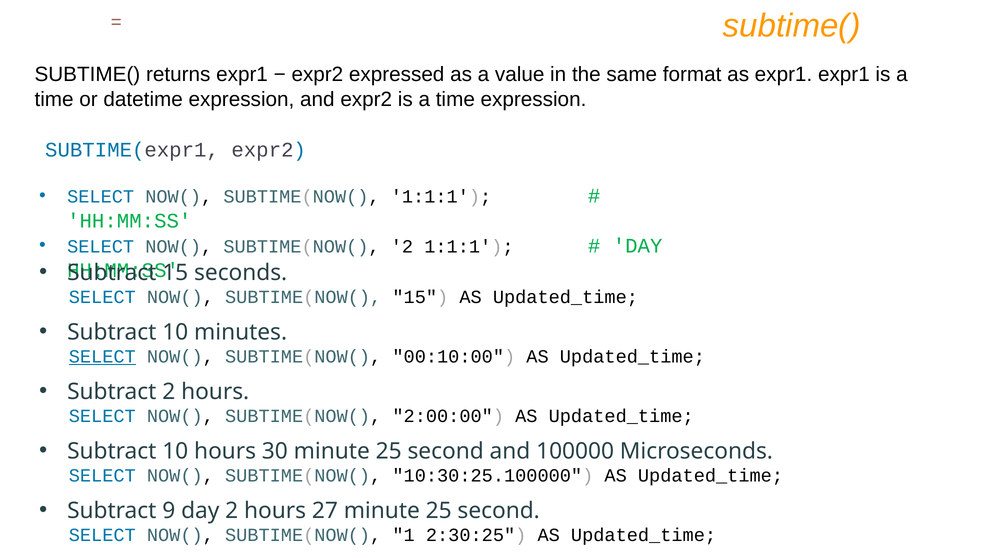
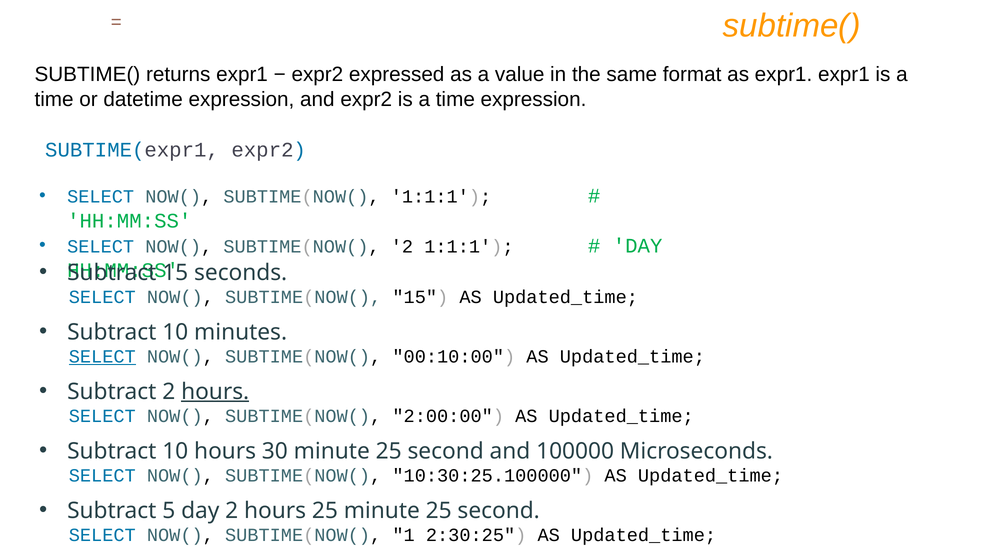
hours underline: none -> present (215, 392)
9: 9 -> 5 (169, 511)
hours 27: 27 -> 25 (325, 511)
